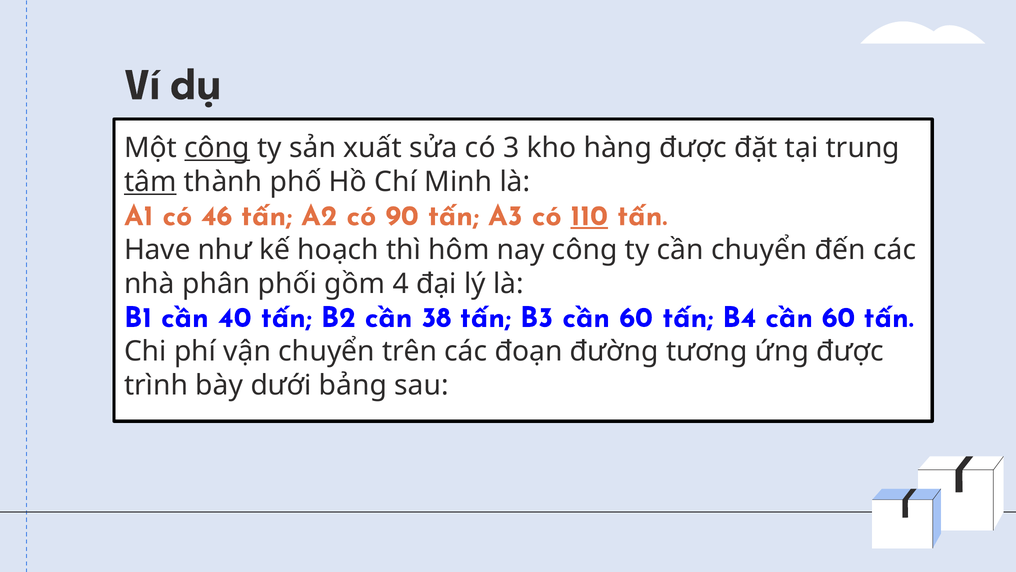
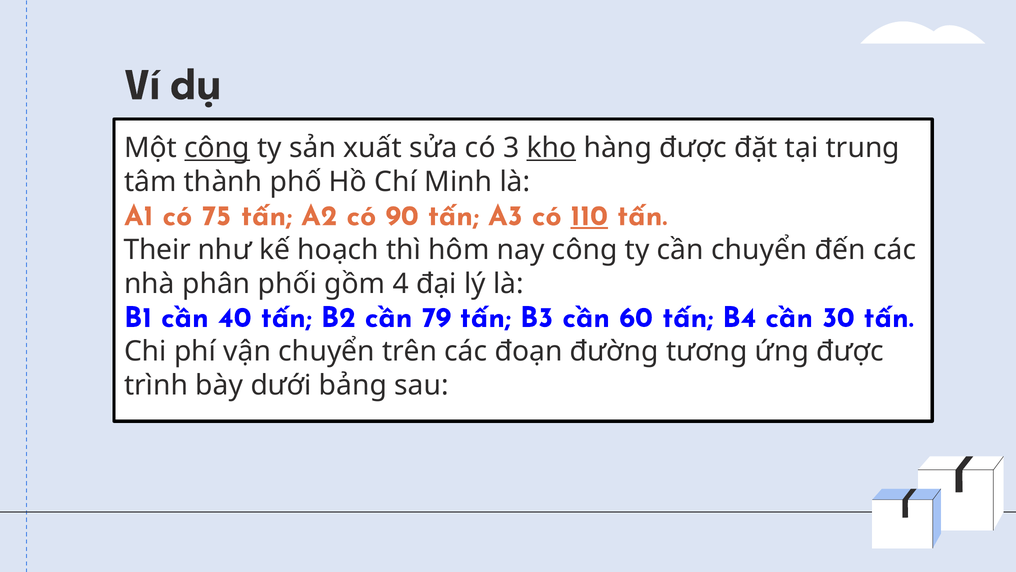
kho underline: none -> present (551, 148)
tâm underline: present -> none (150, 182)
46: 46 -> 75 (216, 216)
Have: Have -> Their (157, 250)
38: 38 -> 79 (436, 317)
B4 cần 60: 60 -> 30 (838, 317)
